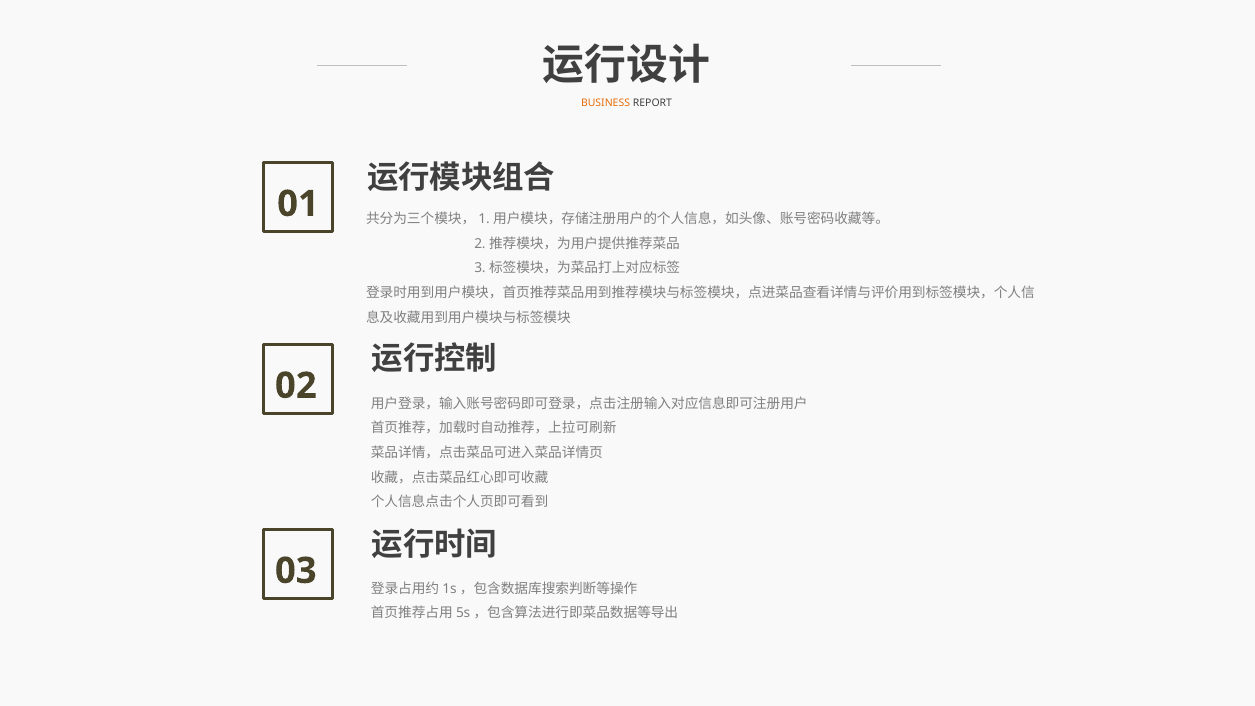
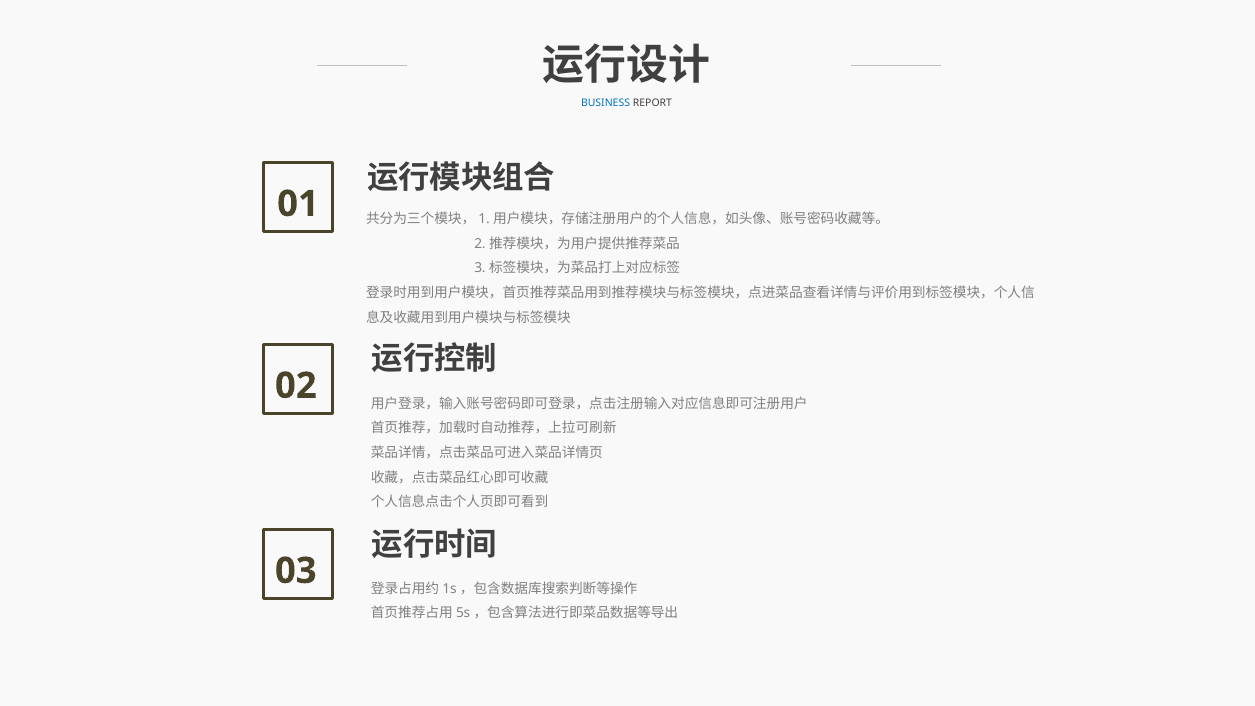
BUSINESS colour: orange -> blue (606, 103)
